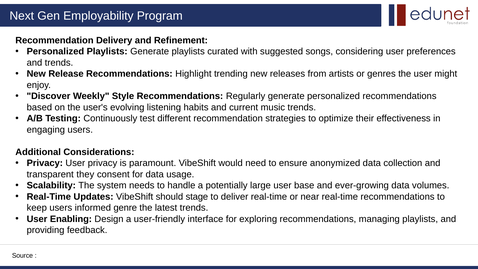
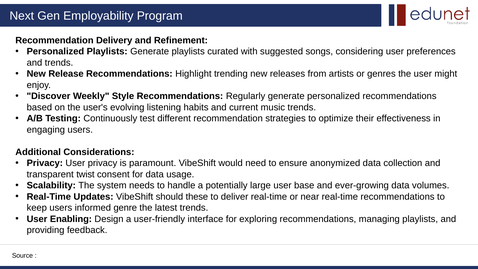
they: they -> twist (85, 174)
stage: stage -> these (197, 197)
